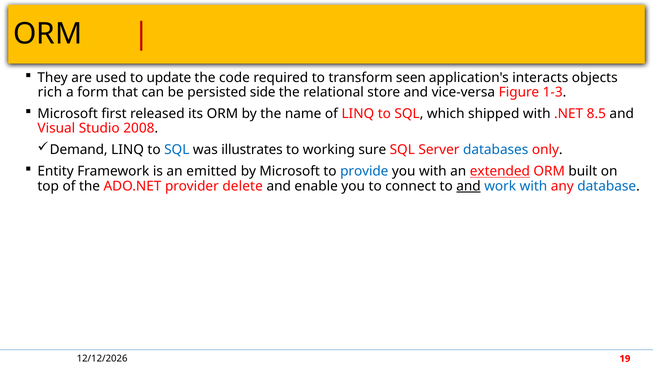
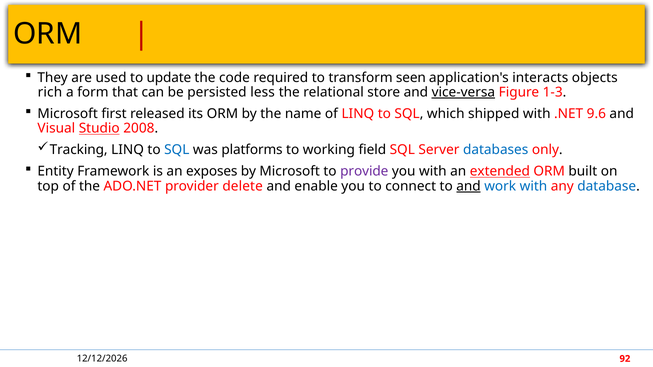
side: side -> less (263, 92)
vice-versa underline: none -> present (463, 92)
8.5: 8.5 -> 9.6 (596, 114)
Studio underline: none -> present (99, 129)
Demand: Demand -> Tracking (79, 150)
illustrates: illustrates -> platforms (252, 150)
sure: sure -> field (372, 150)
emitted: emitted -> exposes (212, 172)
provide colour: blue -> purple (364, 172)
19: 19 -> 92 (625, 359)
